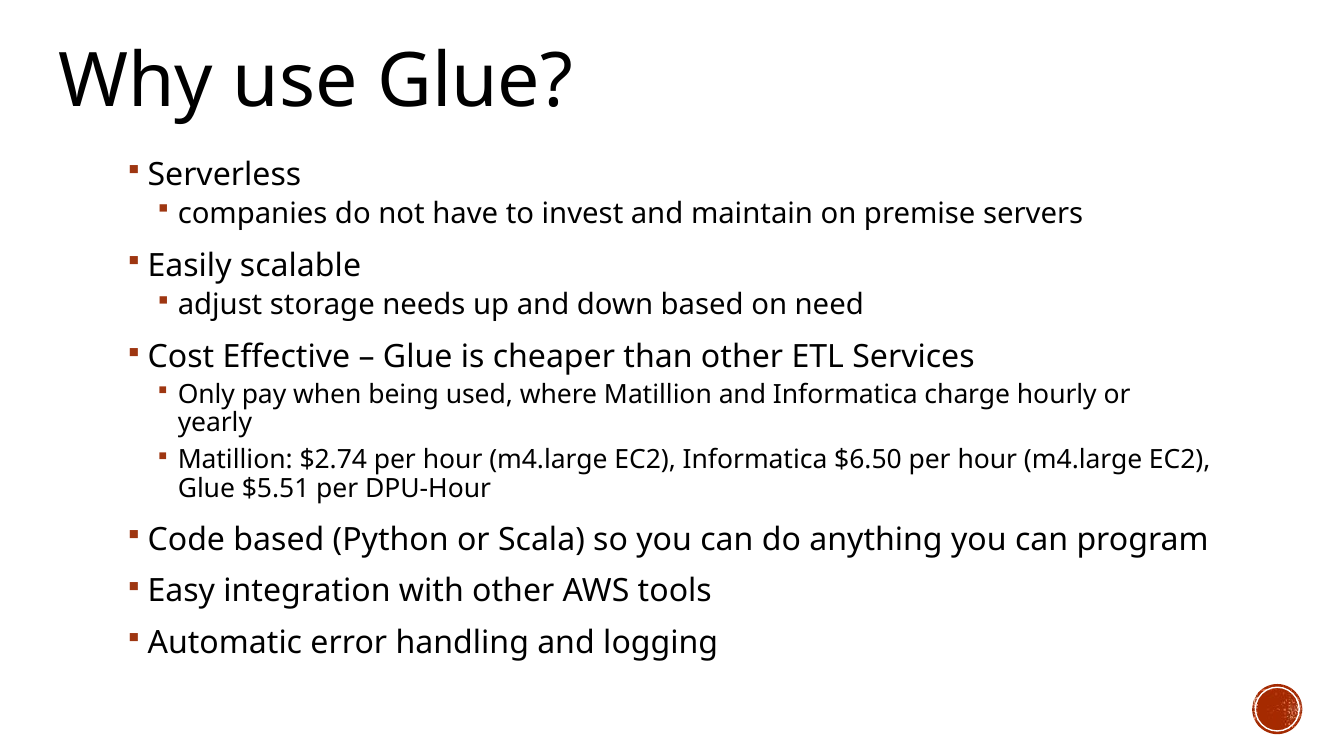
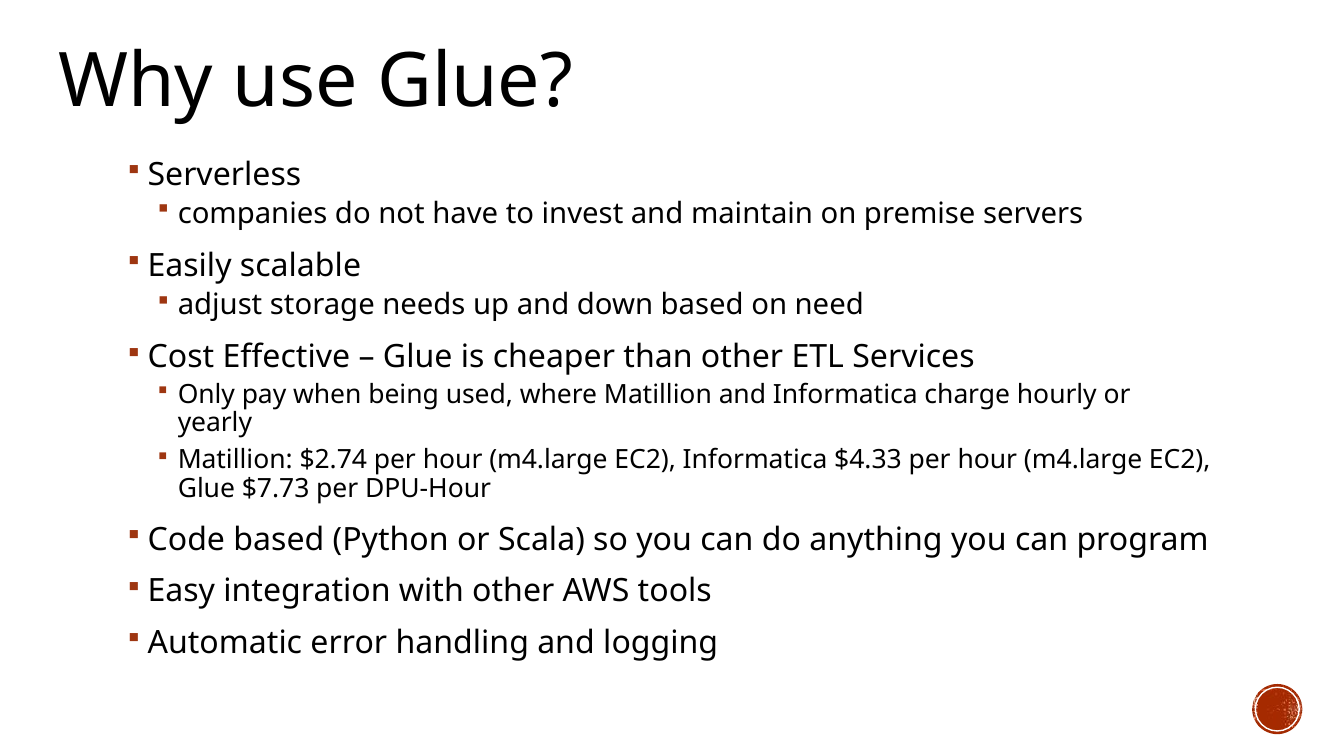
$6.50: $6.50 -> $4.33 (868, 460)
$5.51: $5.51 -> $7.73 (276, 489)
